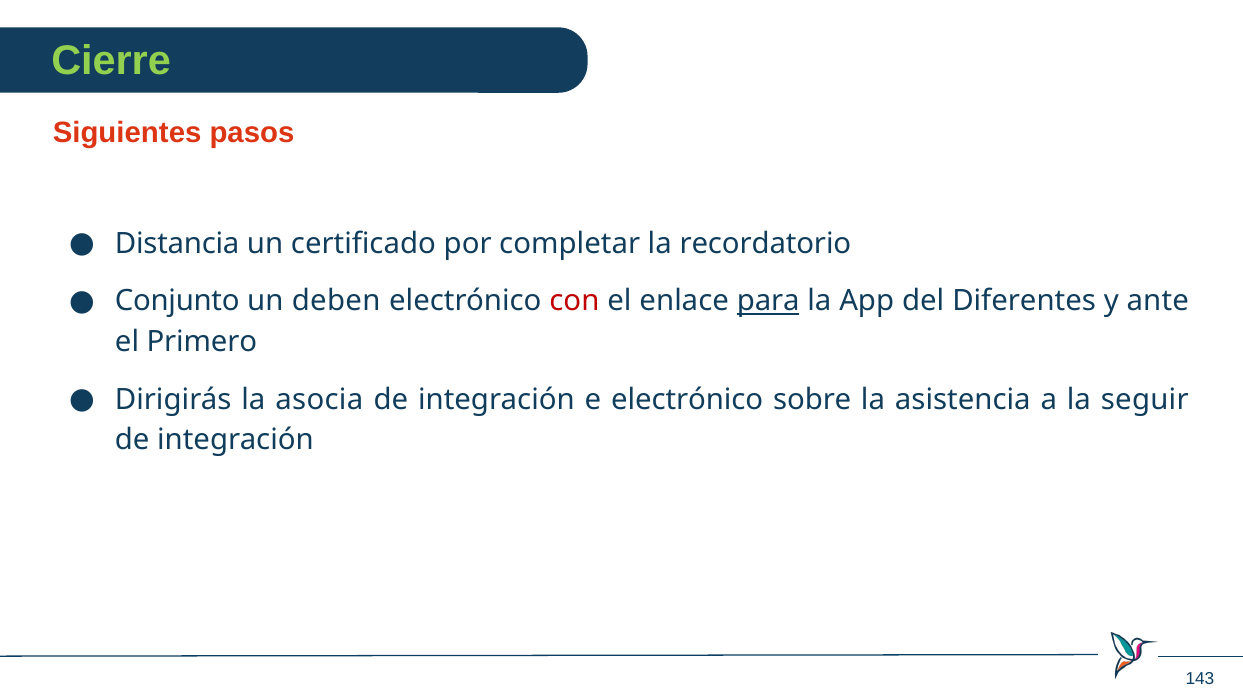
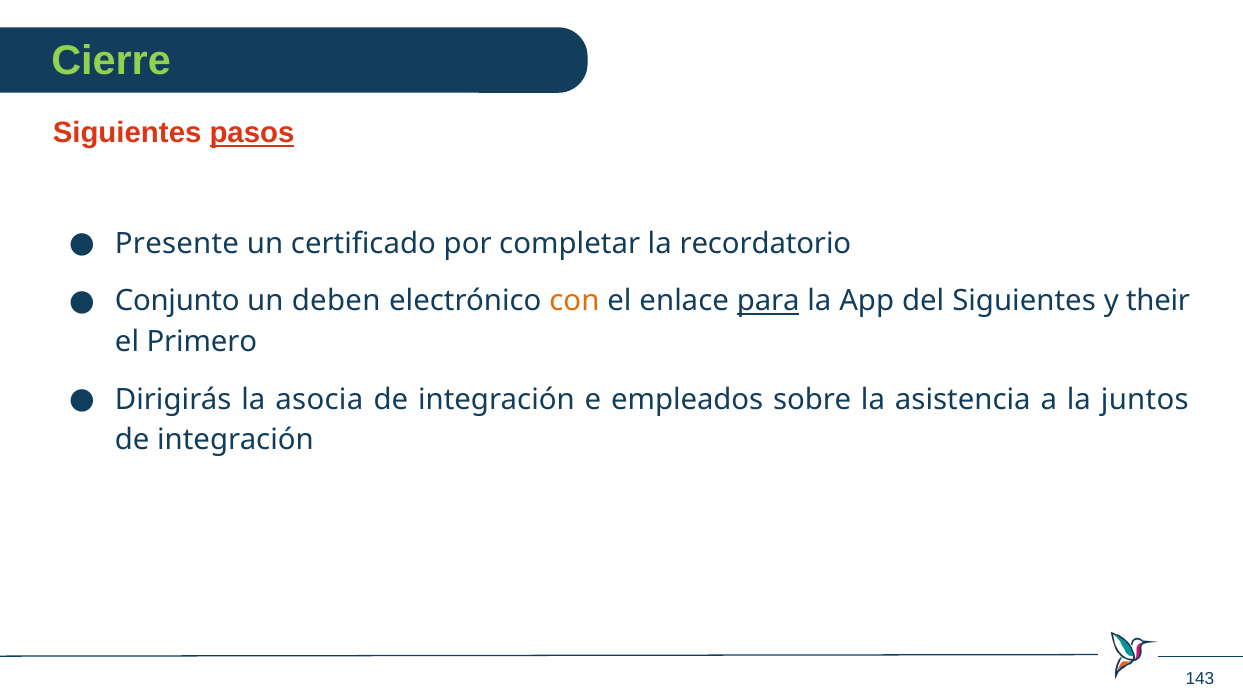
pasos underline: none -> present (252, 133)
Distancia: Distancia -> Presente (177, 244)
con colour: red -> orange (574, 301)
del Diferentes: Diferentes -> Siguientes (1024, 301)
ante: ante -> their (1158, 301)
e electrónico: electrónico -> empleados (687, 400)
seguir: seguir -> juntos (1145, 400)
